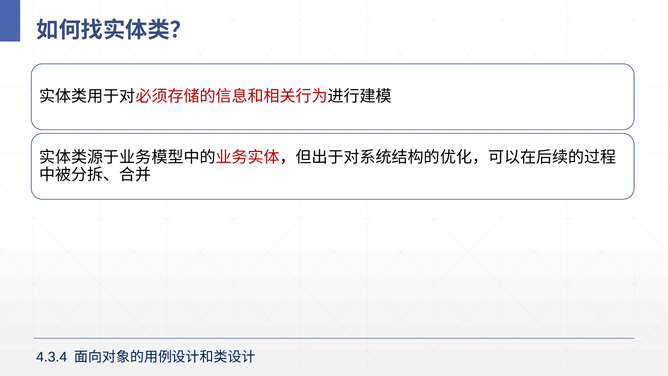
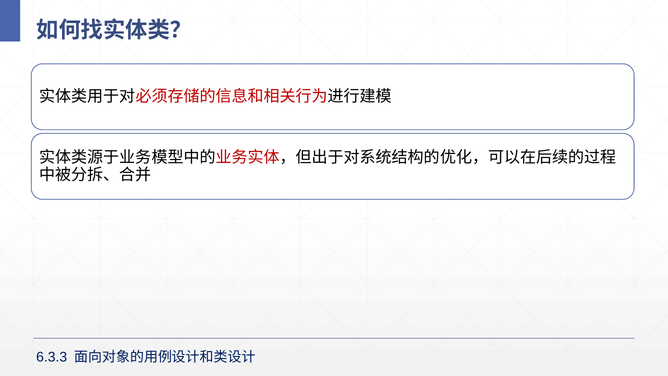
4.3.4: 4.3.4 -> 6.3.3 (52, 357)
